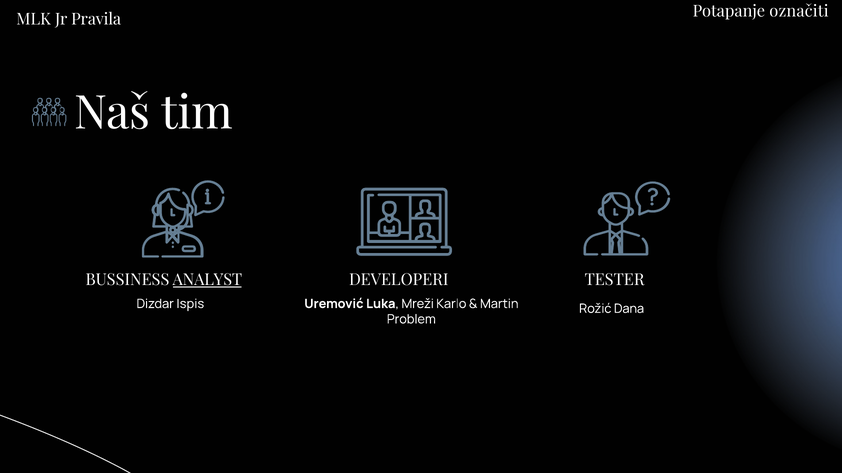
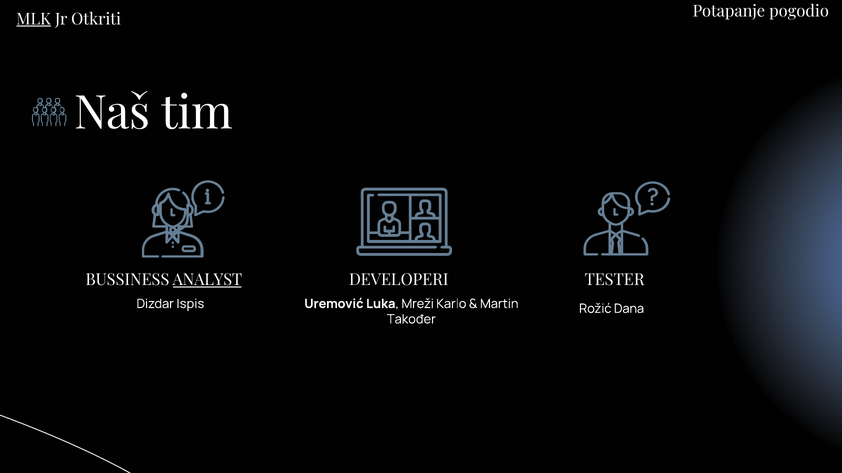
MLK underline: none -> present (34, 19)
Pravila: Pravila -> Otkriti (96, 19)
označiti: označiti -> pogodio (799, 12)
Problem: Problem -> Također (411, 320)
